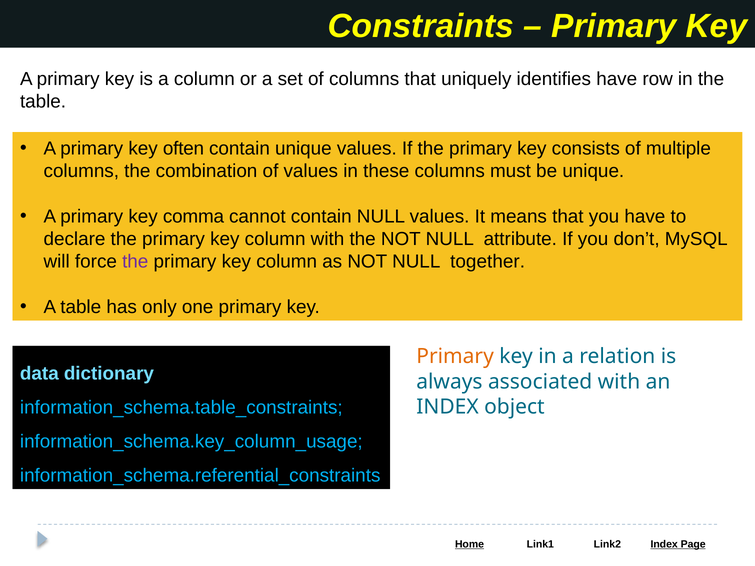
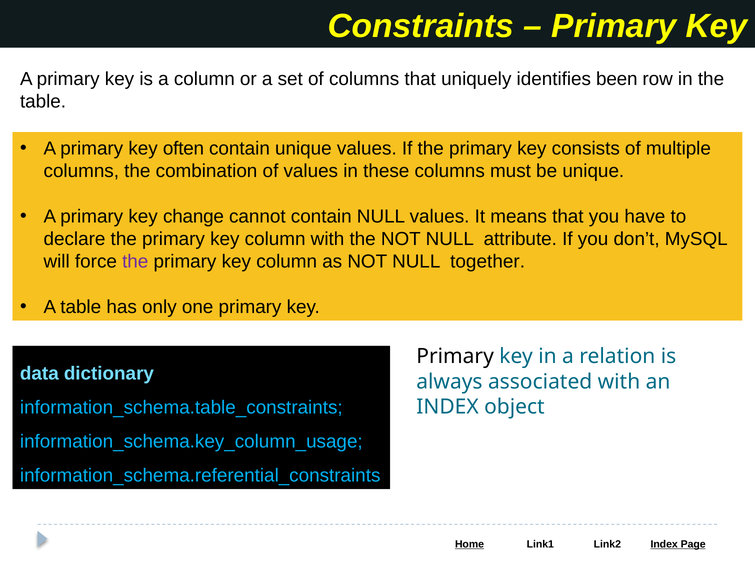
identifies have: have -> been (617, 79)
comma: comma -> change (193, 216)
Primary colour: orange -> black (455, 357)
